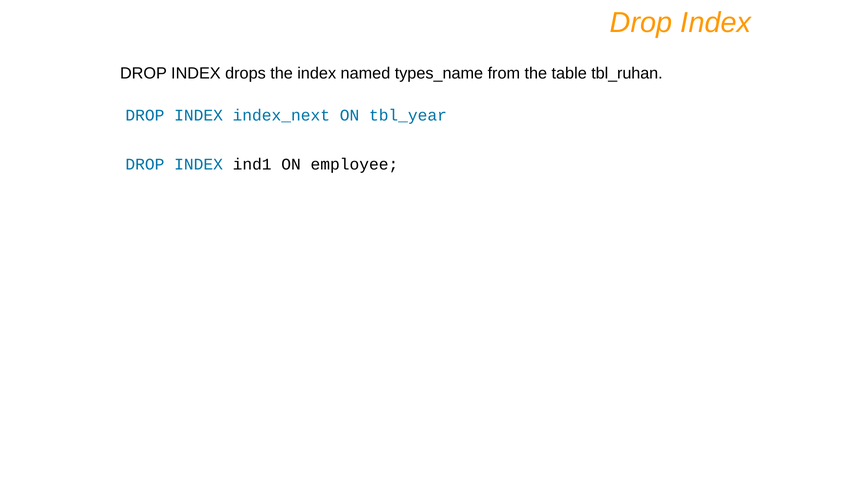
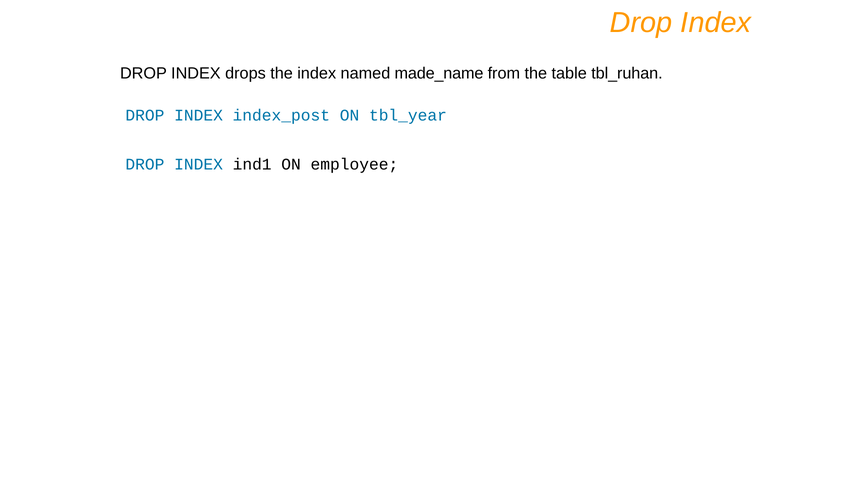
types_name: types_name -> made_name (439, 74)
index_next: index_next -> index_post (281, 115)
